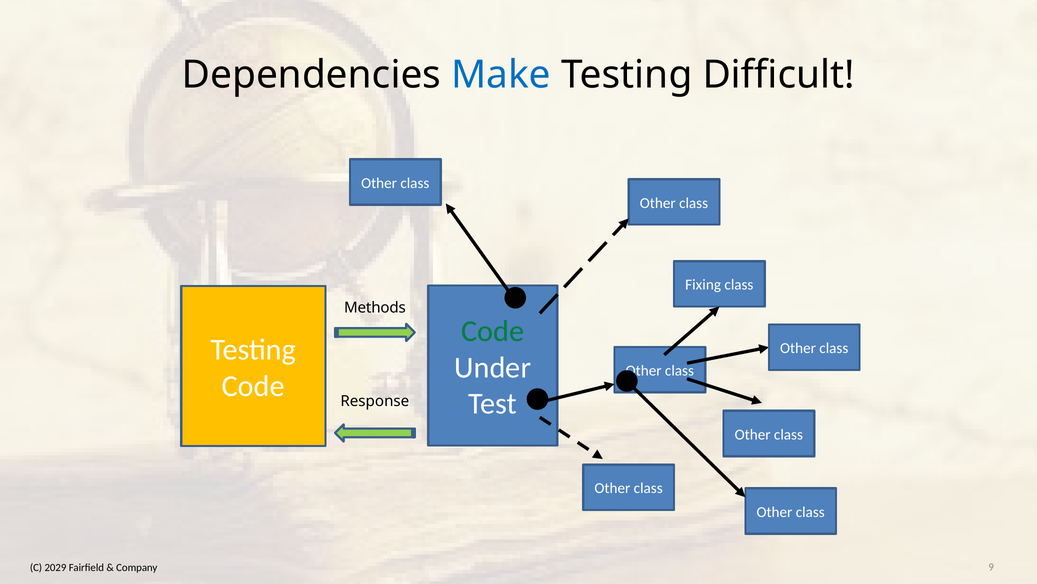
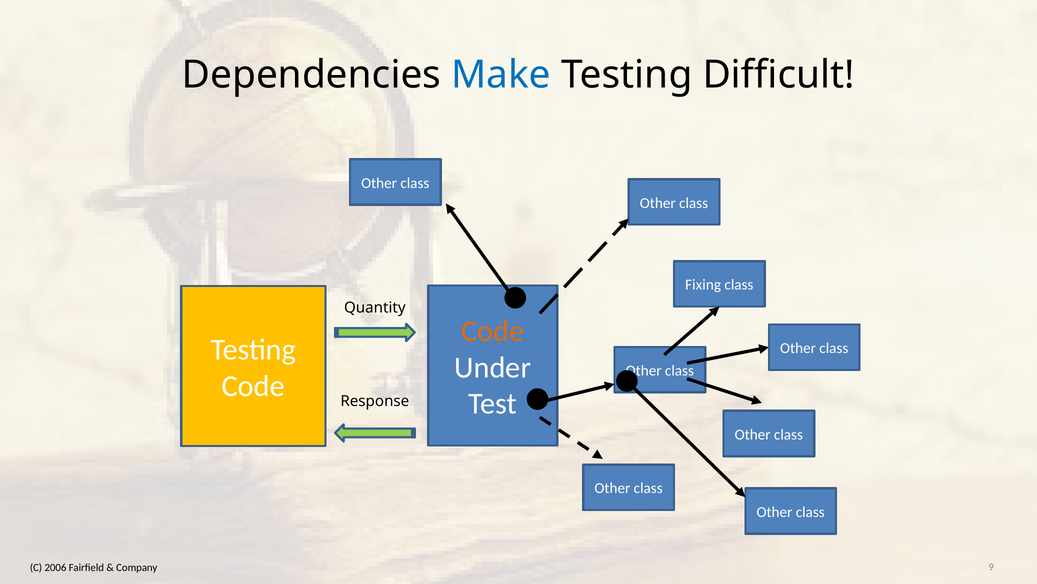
Methods: Methods -> Quantity (375, 307)
Code colour: green -> orange (493, 331)
2029: 2029 -> 2006 (55, 567)
